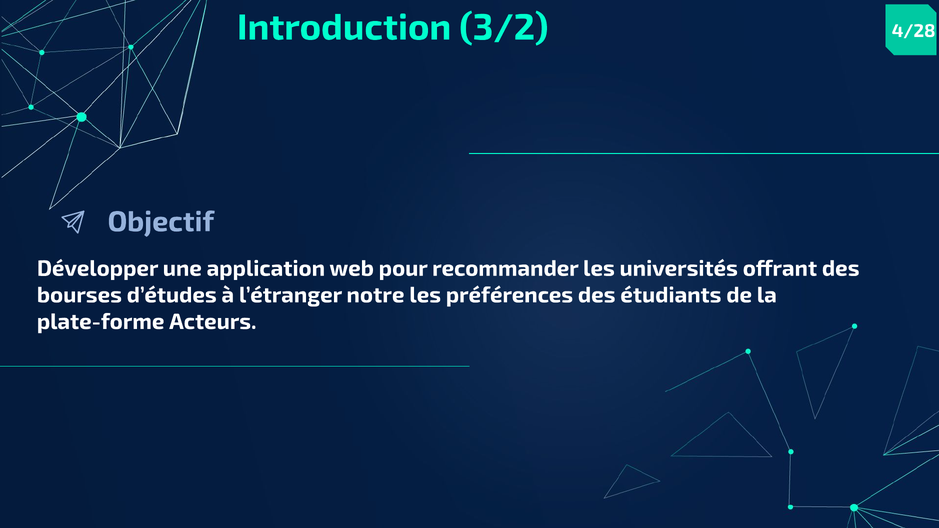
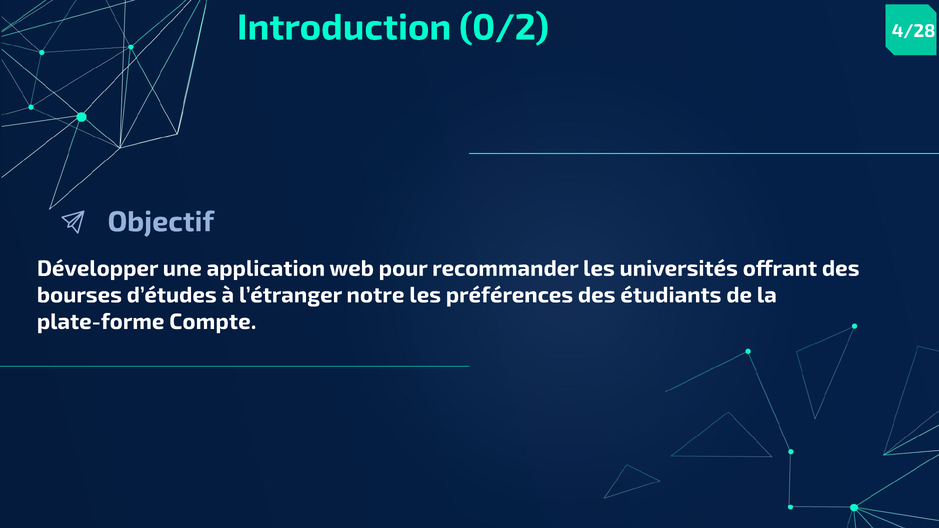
3/2: 3/2 -> 0/2 (504, 27)
Acteurs: Acteurs -> Compte (213, 322)
